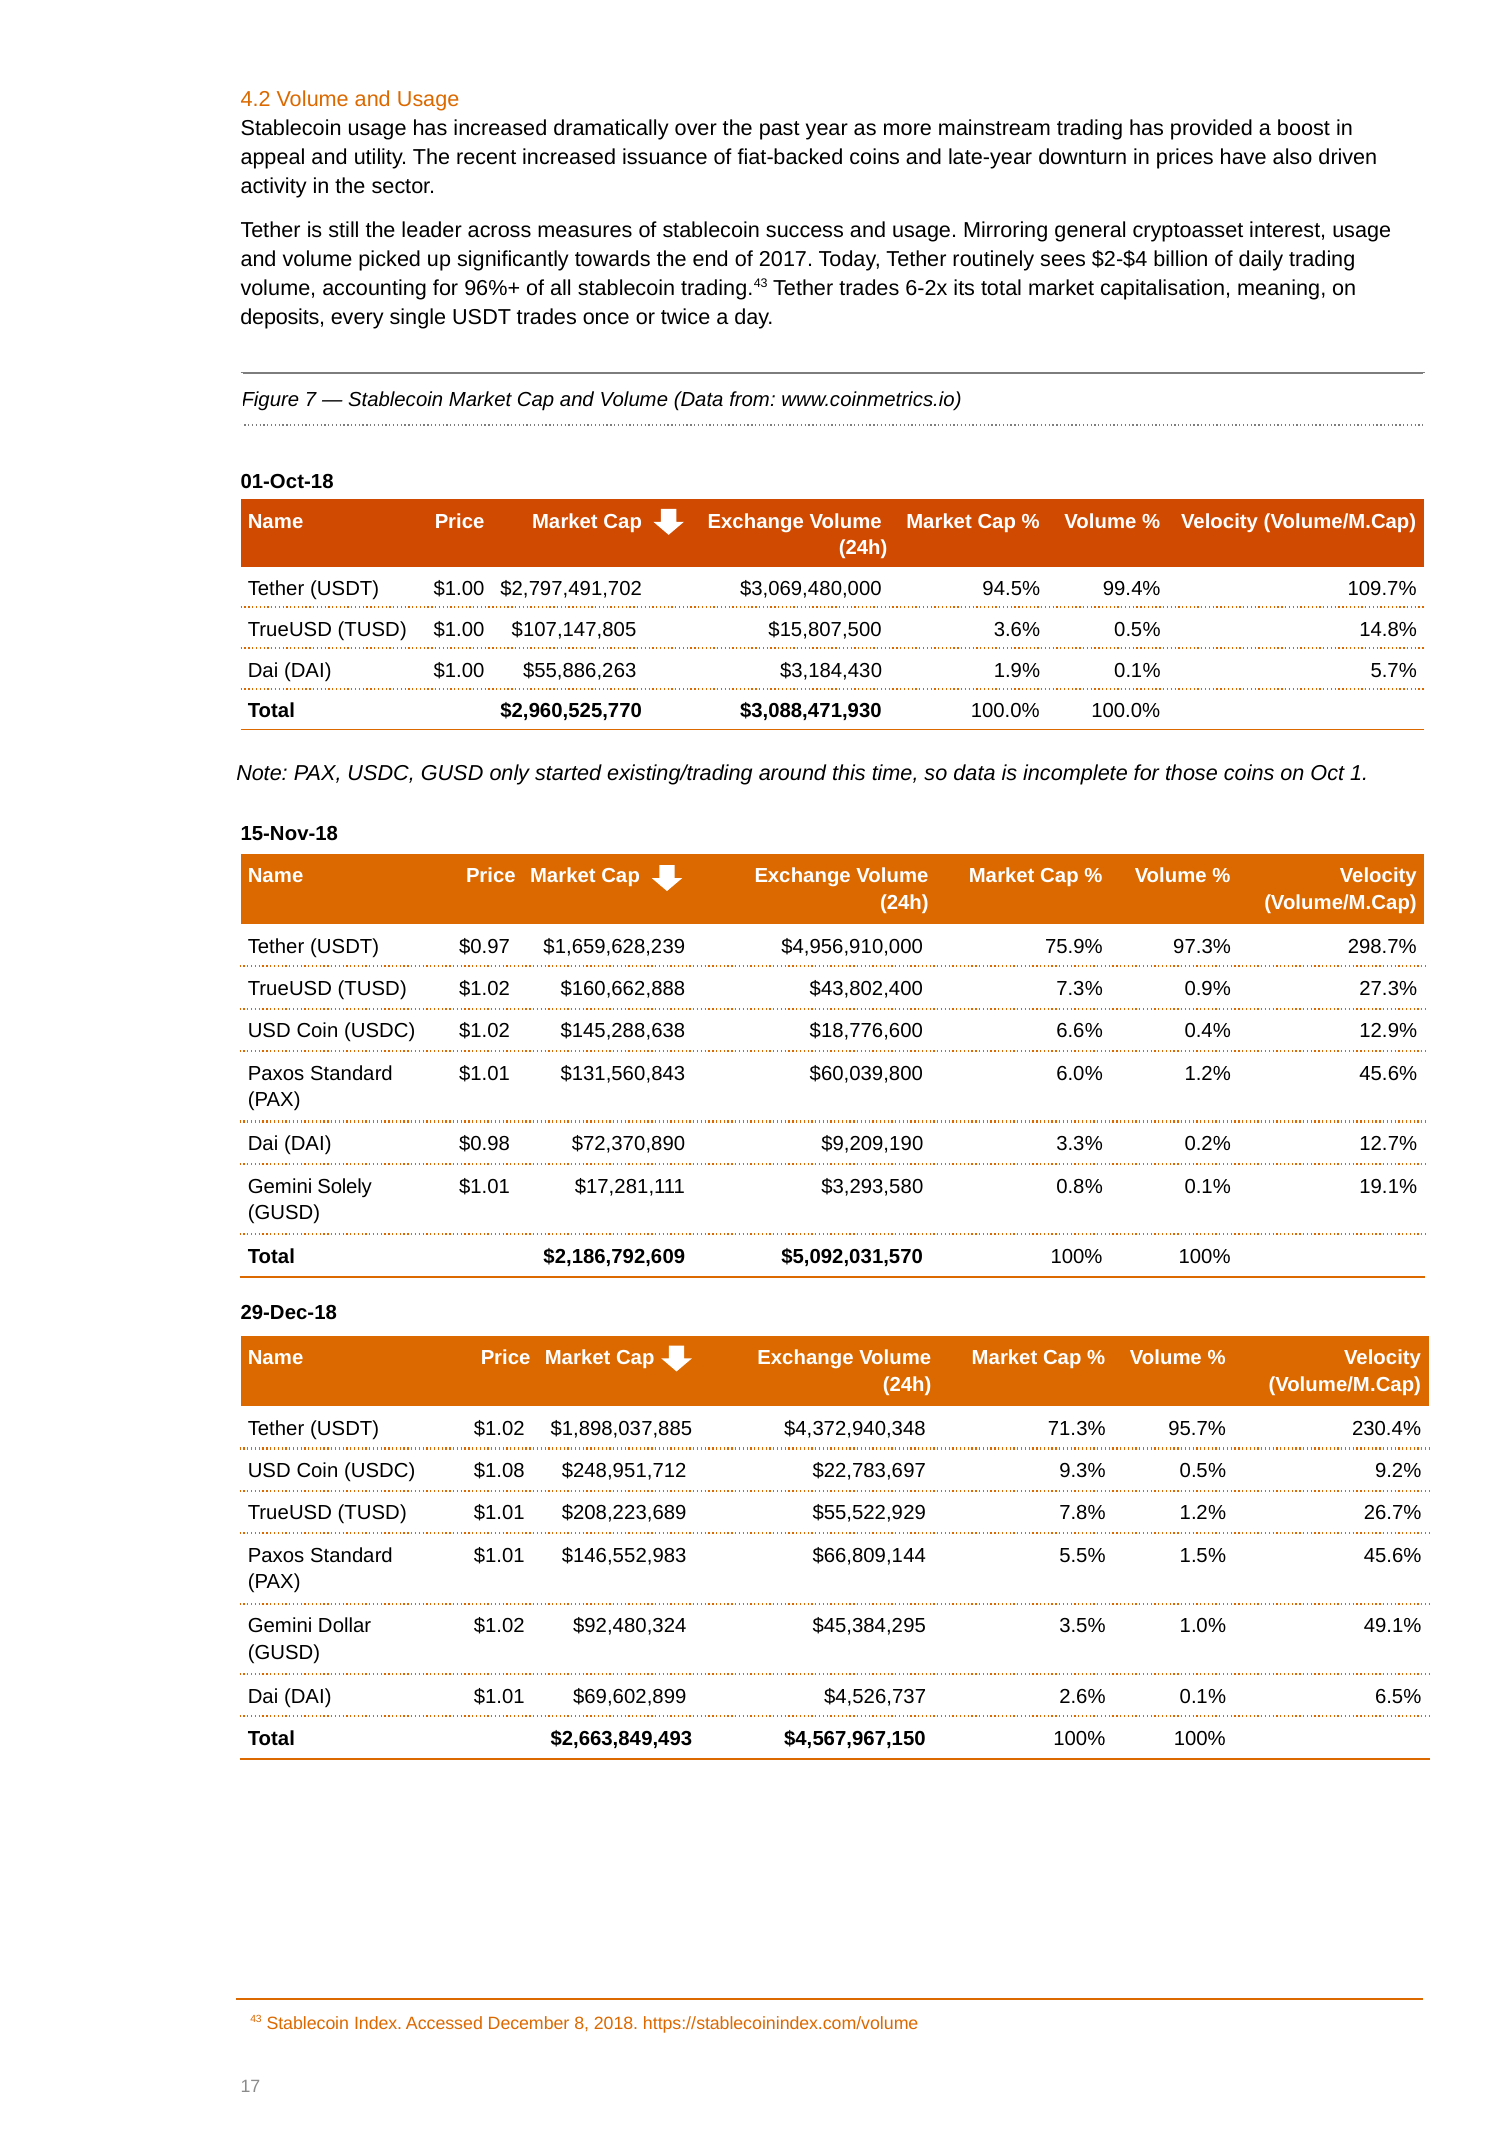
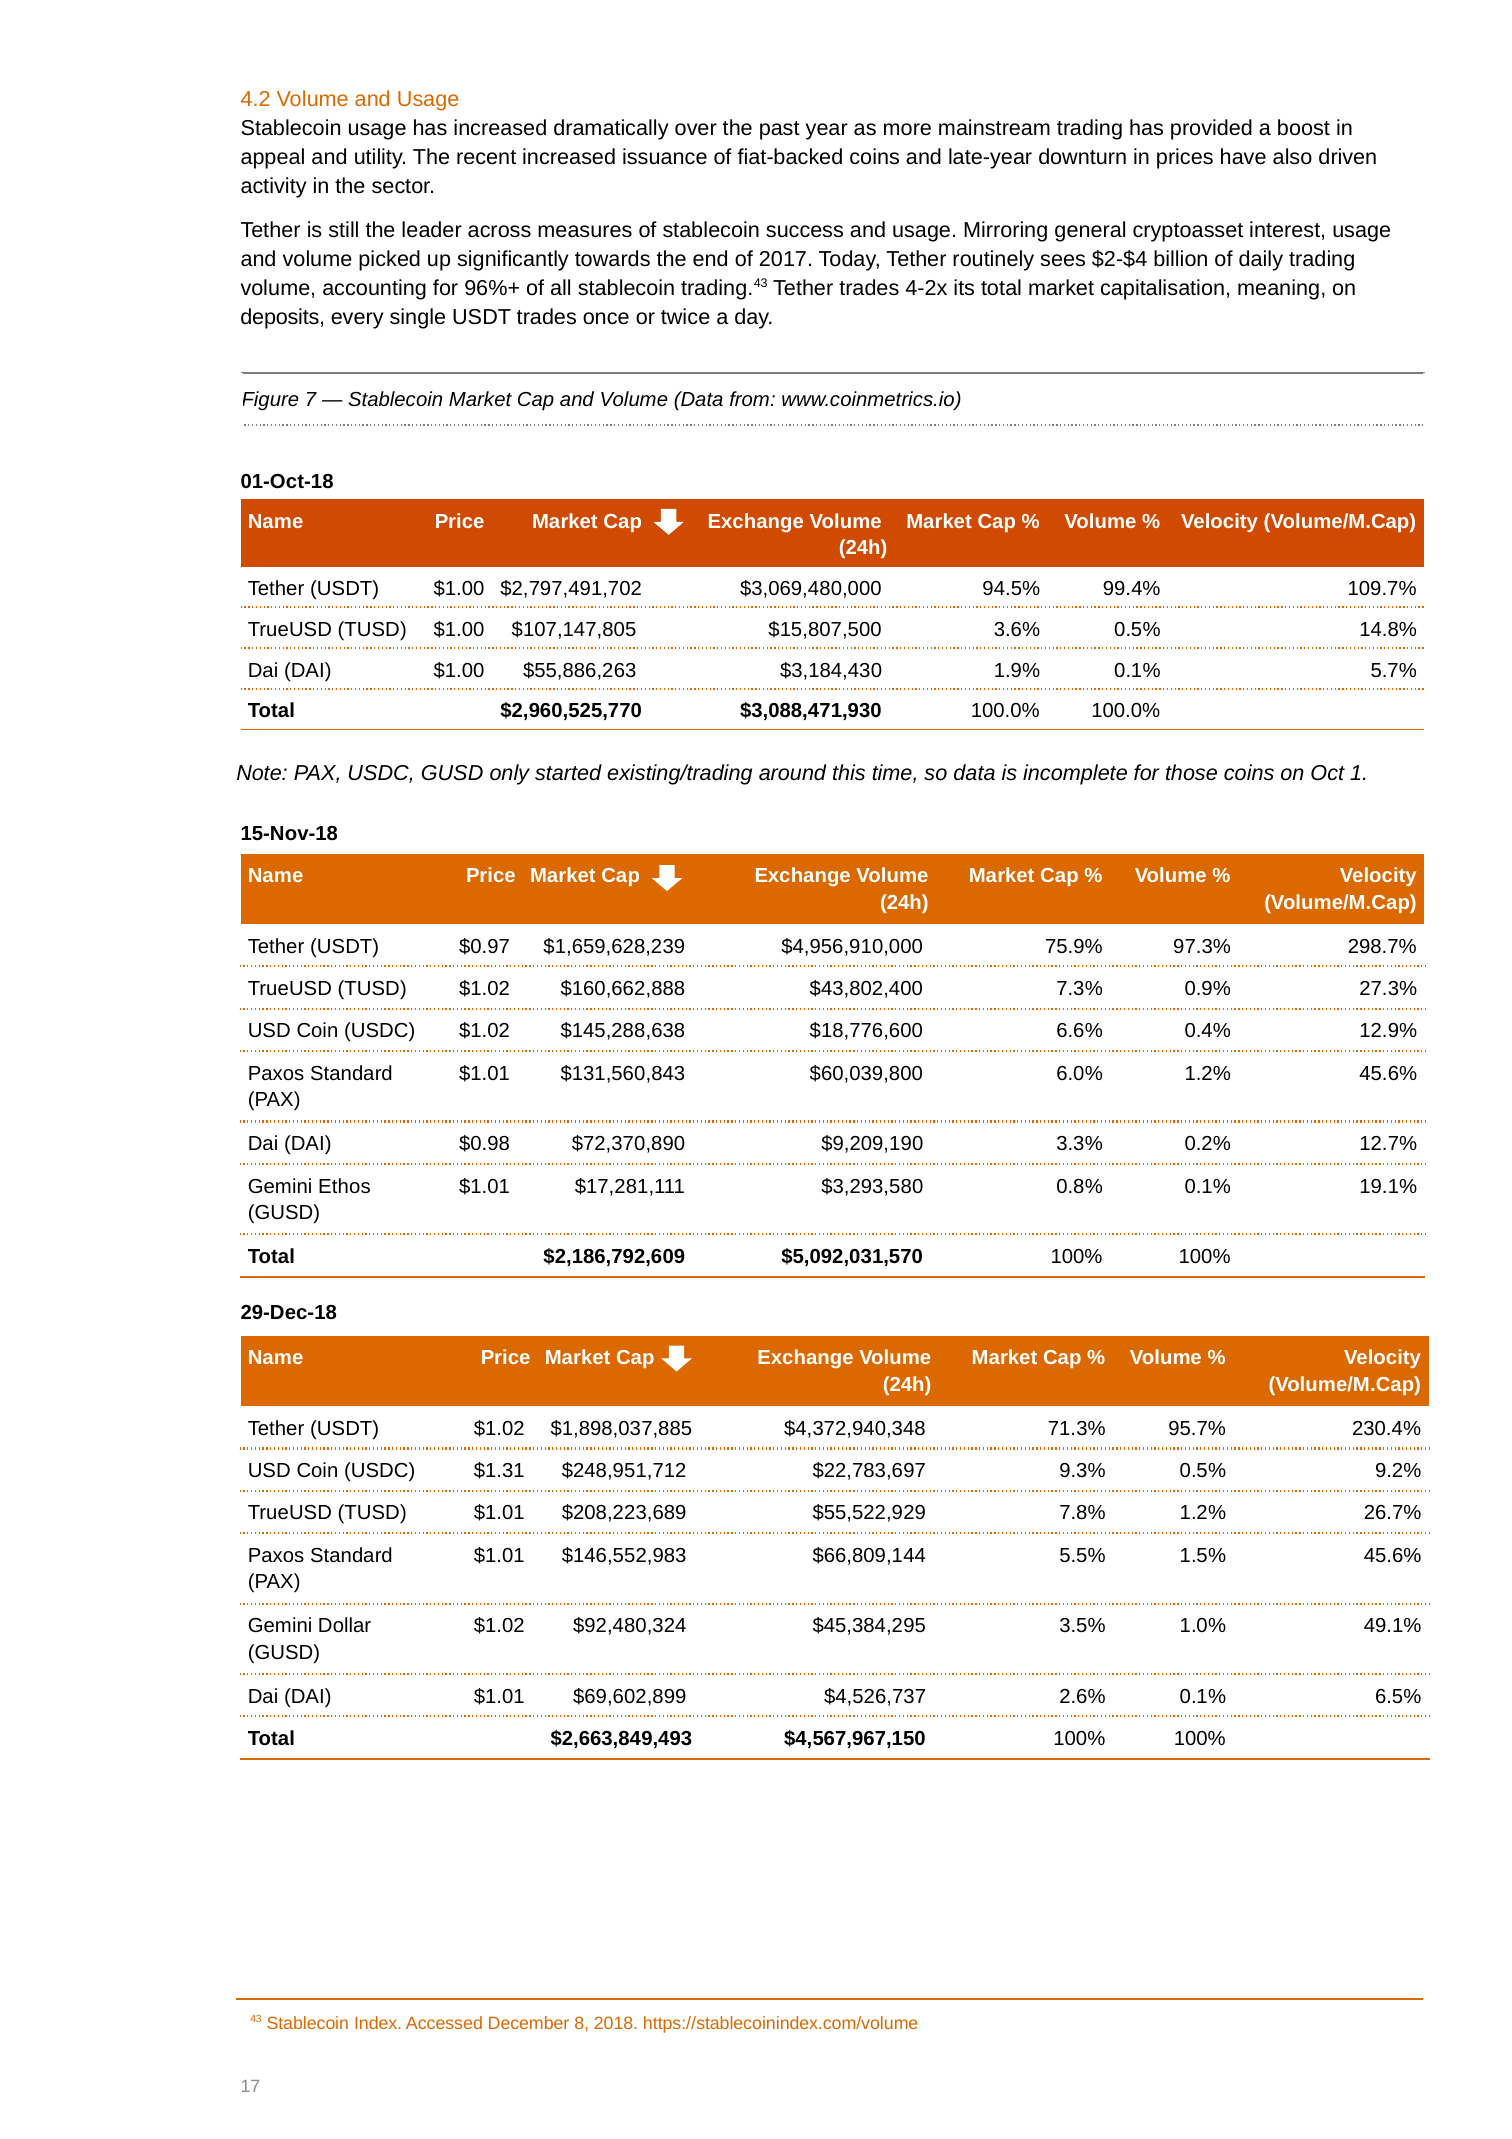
6-2x: 6-2x -> 4-2x (926, 289)
Solely: Solely -> Ethos (344, 1187)
$1.08: $1.08 -> $1.31 (499, 1471)
